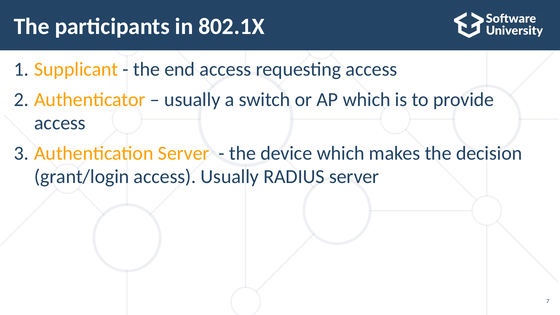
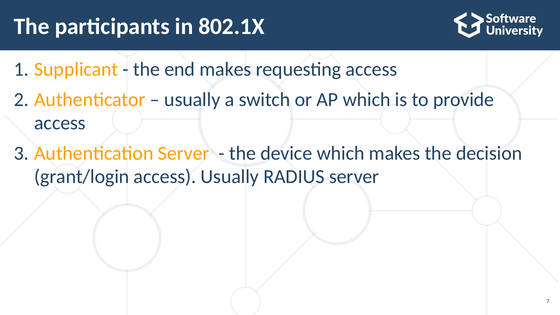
end access: access -> makes (225, 69)
